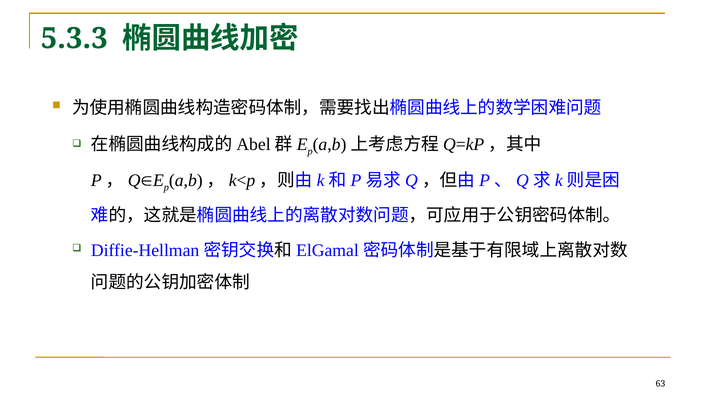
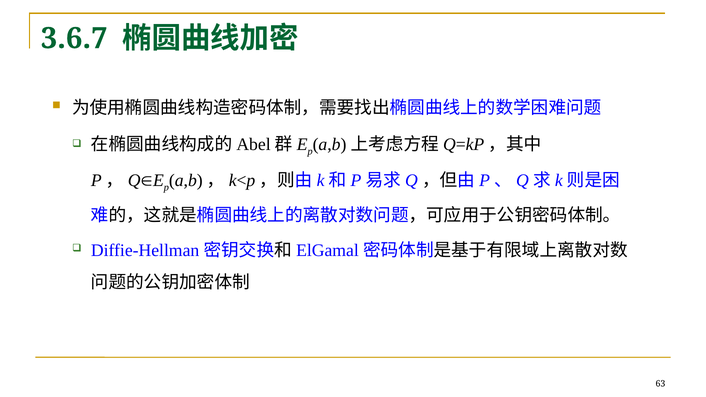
5.3.3: 5.3.3 -> 3.6.7 (74, 38)
